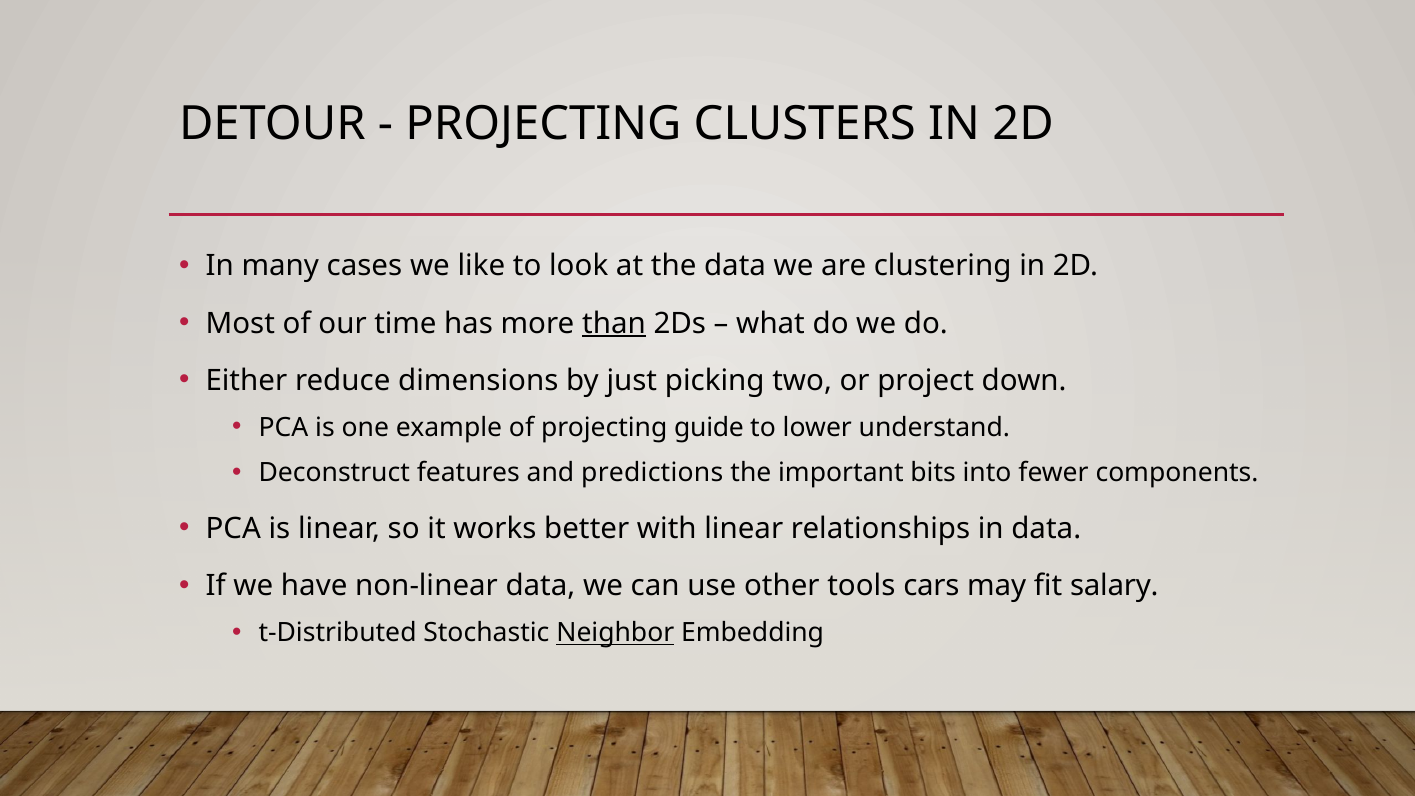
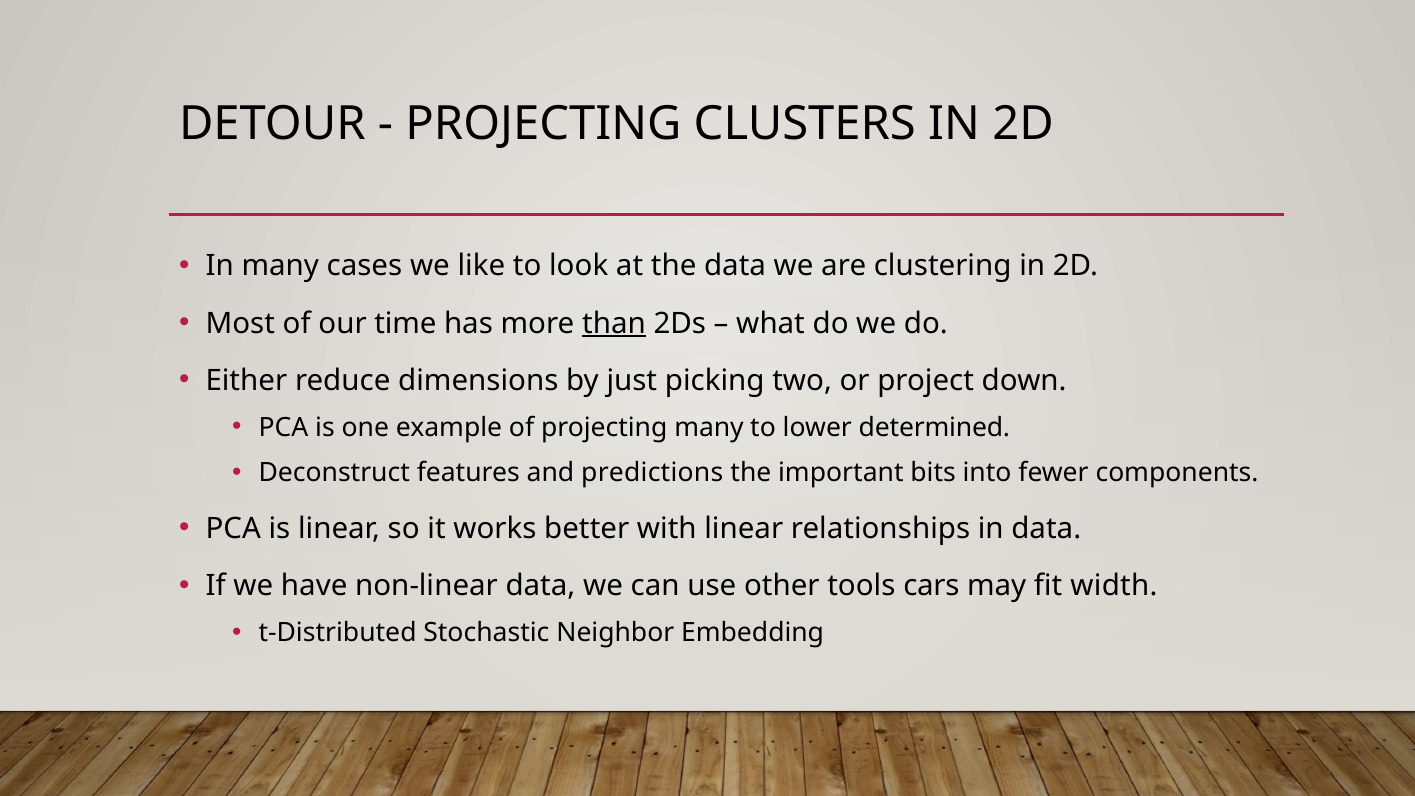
projecting guide: guide -> many (709, 428)
understand: understand -> determined (934, 428)
salary: salary -> width (1114, 586)
Neighbor underline: present -> none (615, 633)
